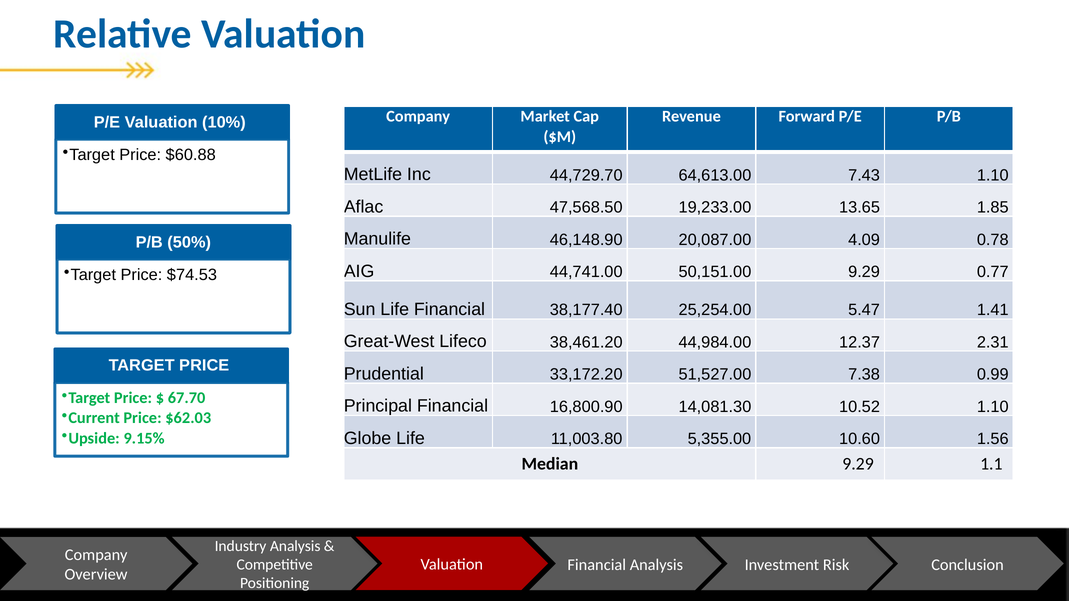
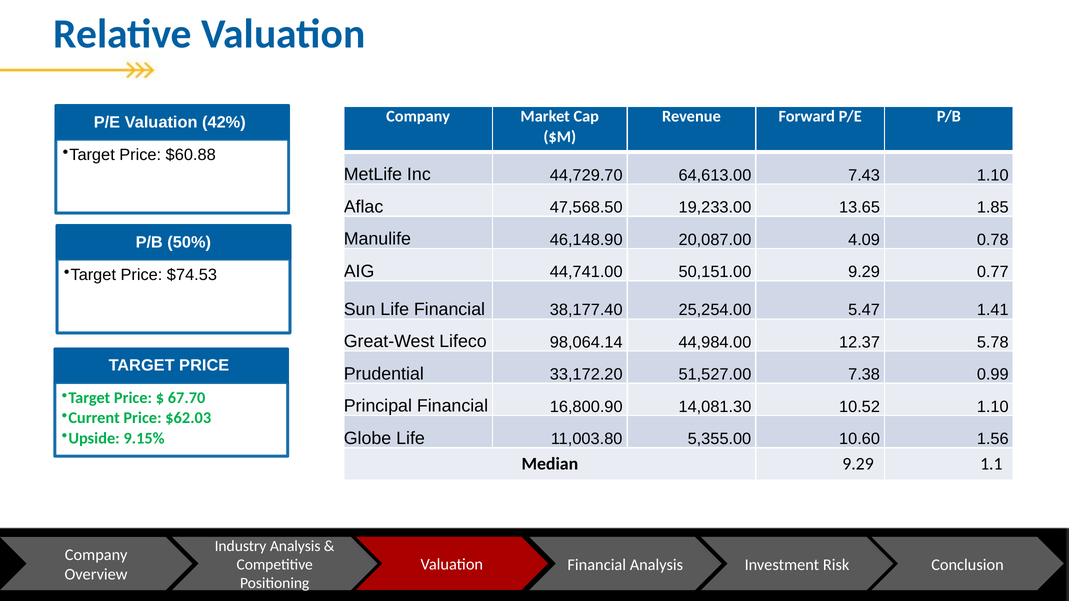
10%: 10% -> 42% (224, 122)
38,461.20: 38,461.20 -> 98,064.14 (586, 342)
2.31: 2.31 -> 5.78 (993, 342)
